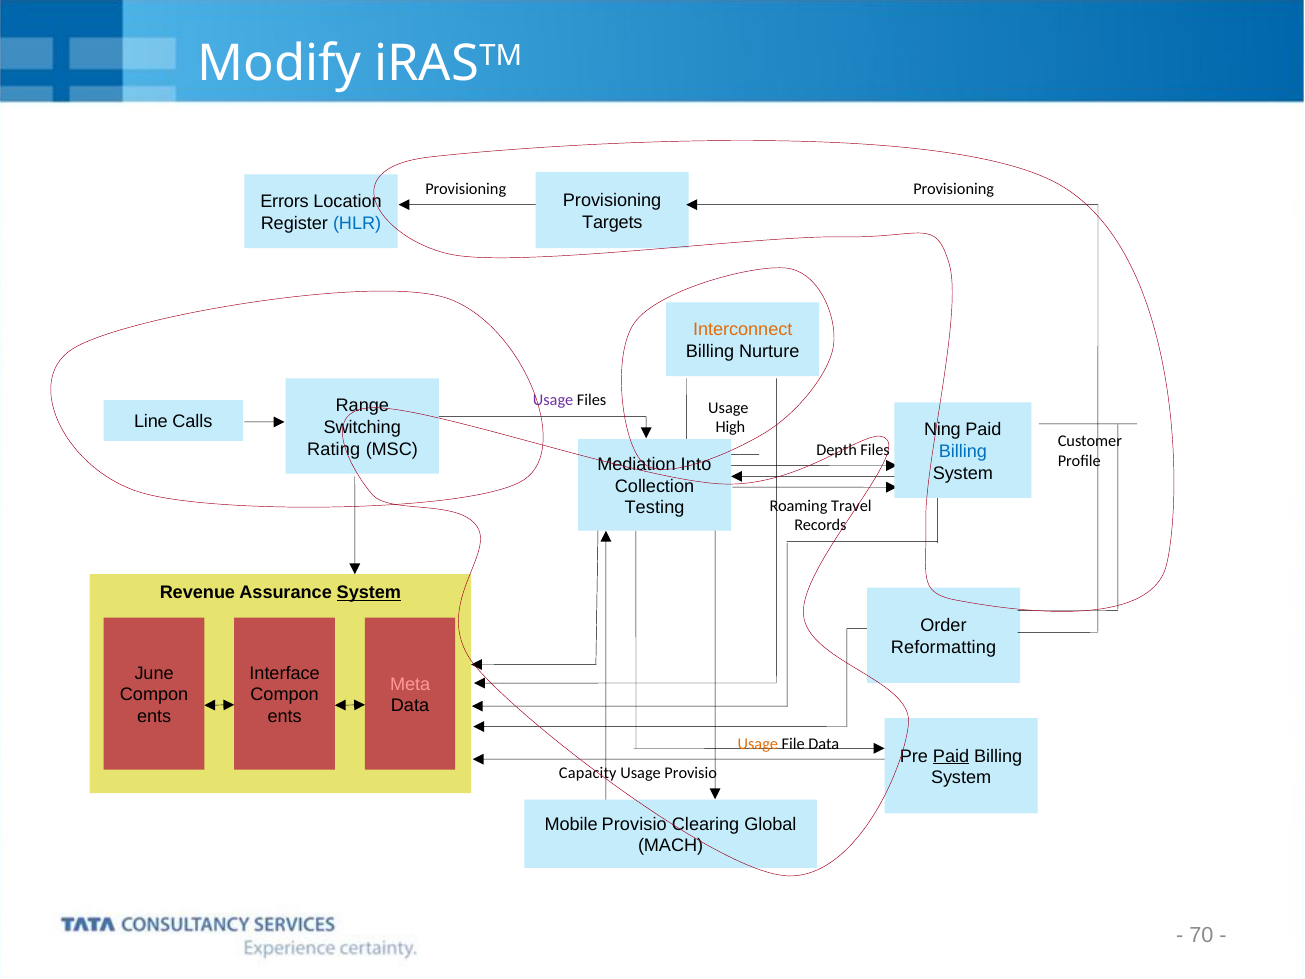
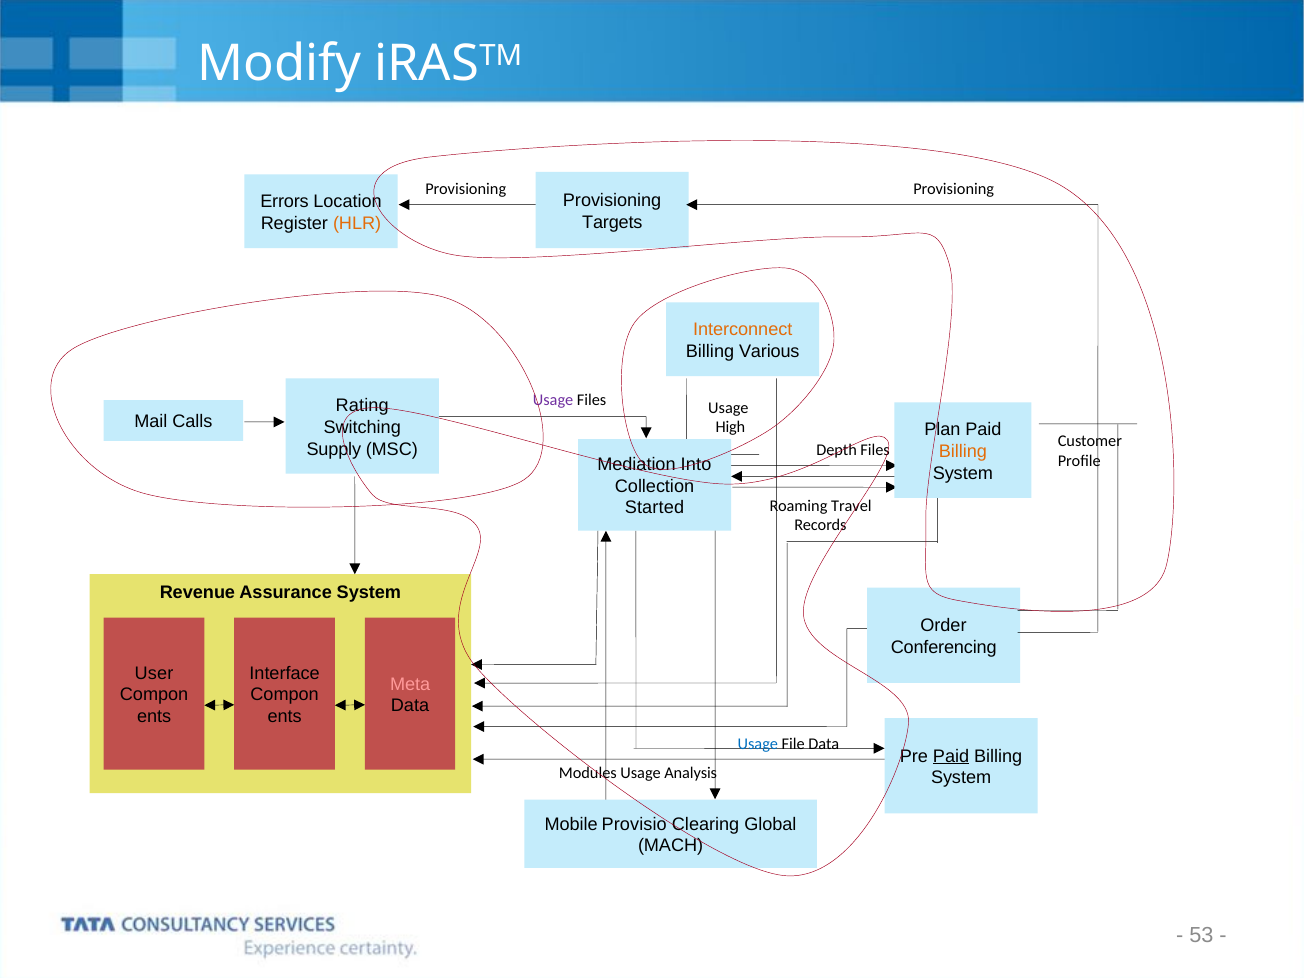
HLR colour: blue -> orange (357, 223)
Nurture: Nurture -> Various (769, 351)
Range: Range -> Rating (362, 405)
Line: Line -> Mail (151, 422)
Ning: Ning -> Plan (942, 429)
Rating: Rating -> Supply (334, 449)
Billing colour: blue -> orange (963, 451)
Testing: Testing -> Started (655, 508)
System underline: present -> none (369, 593)
Reformatting: Reformatting -> Conferencing (944, 647)
June: June -> User (154, 673)
Usage colour: orange -> blue (758, 743)
Capacity: Capacity -> Modules (588, 773)
Usage Provisio: Provisio -> Analysis (691, 773)
70: 70 -> 53 (1201, 935)
